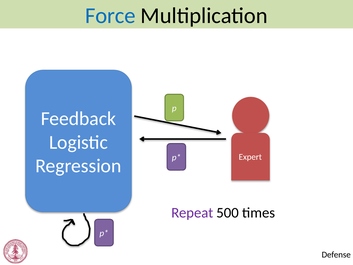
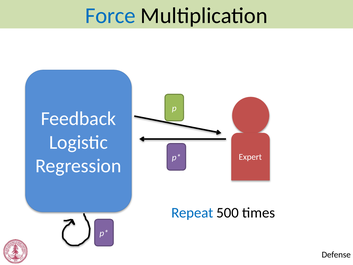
Repeat colour: purple -> blue (192, 213)
